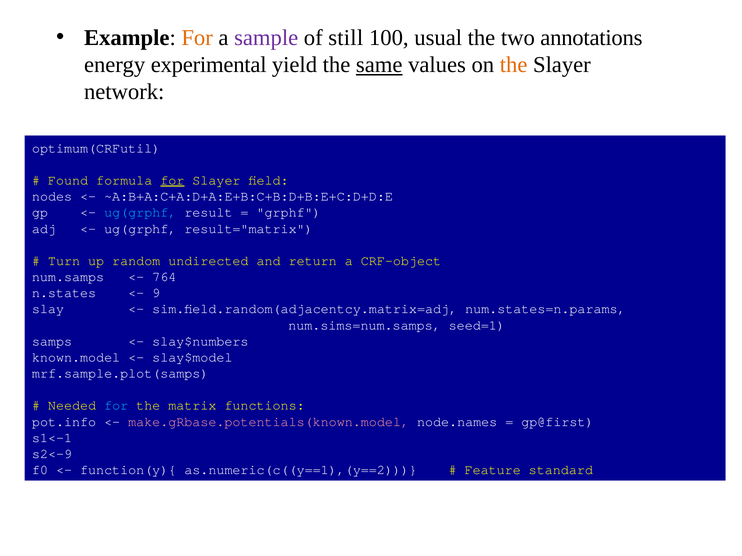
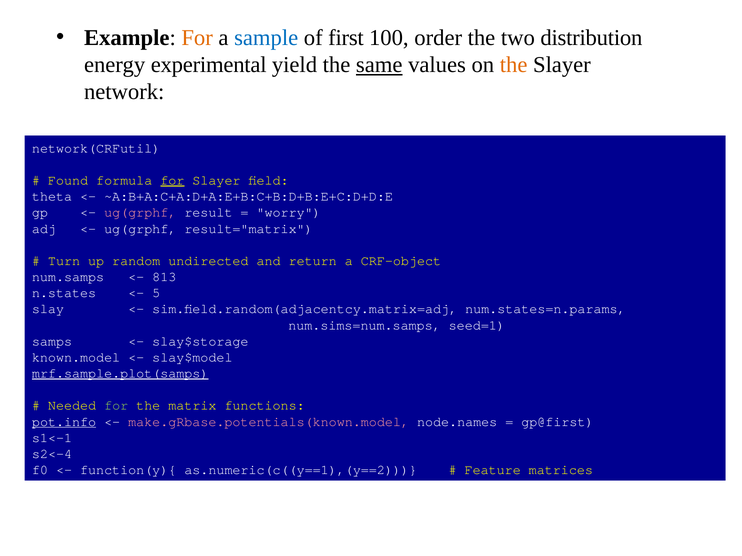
sample colour: purple -> blue (266, 38)
still: still -> first (346, 38)
usual: usual -> order (438, 38)
annotations: annotations -> distribution (591, 38)
optimum(CRFutil: optimum(CRFutil -> network(CRFutil (96, 148)
nodes: nodes -> theta (52, 197)
ug(grphf colour: light blue -> pink (140, 213)
grphf: grphf -> worry (289, 213)
764: 764 -> 813 (164, 277)
9: 9 -> 5 (156, 293)
slay$numbers: slay$numbers -> slay$storage (200, 341)
mrf.sample.plot(samps underline: none -> present (120, 374)
for colour: light blue -> light green (116, 406)
pot.info underline: none -> present (64, 422)
s2<-9: s2<-9 -> s2<-4 (52, 454)
standard: standard -> matrices (561, 470)
